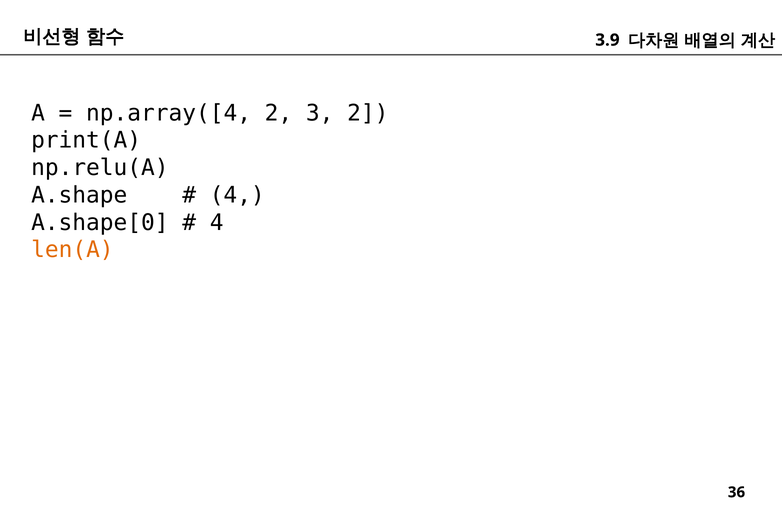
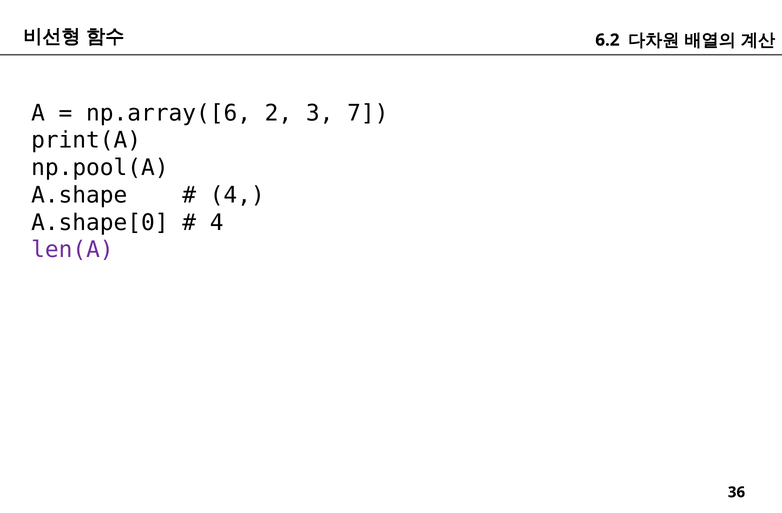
3.9: 3.9 -> 6.2 (607, 40)
np.array([4: np.array([4 -> np.array([6 (169, 113)
3 2: 2 -> 7 (368, 113)
np.relu(A: np.relu(A -> np.pool(A (100, 168)
len(A colour: orange -> purple (72, 250)
